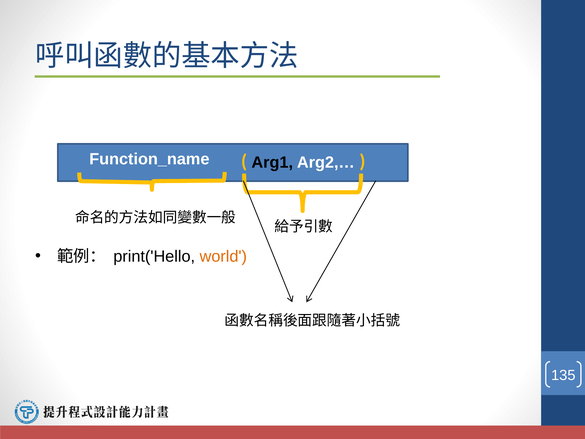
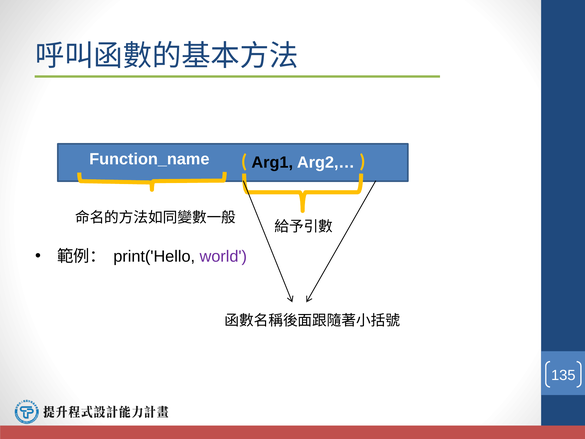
world colour: orange -> purple (223, 256)
